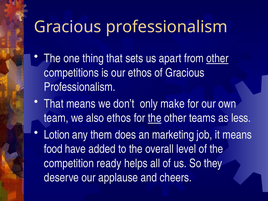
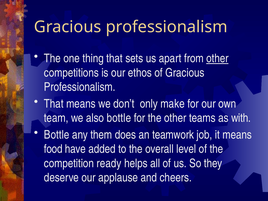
also ethos: ethos -> bottle (119, 118)
the underline: present -> none (155, 118)
less: less -> with (241, 118)
Lotion: Lotion -> Bottle (57, 135)
marketing: marketing -> teamwork (173, 135)
